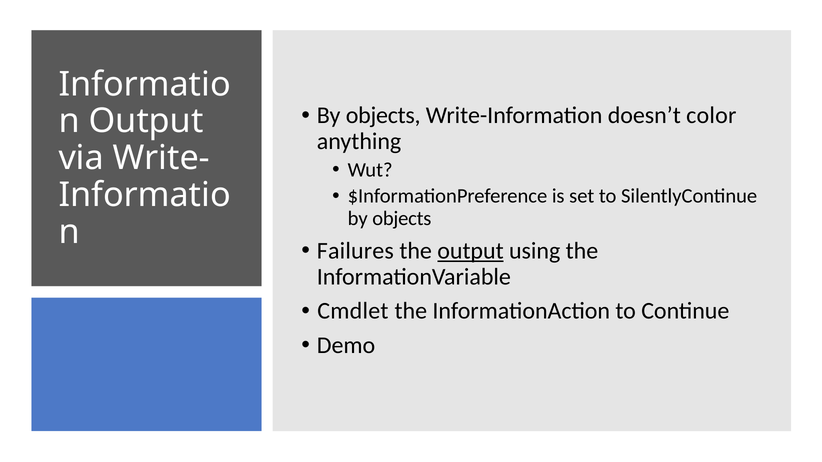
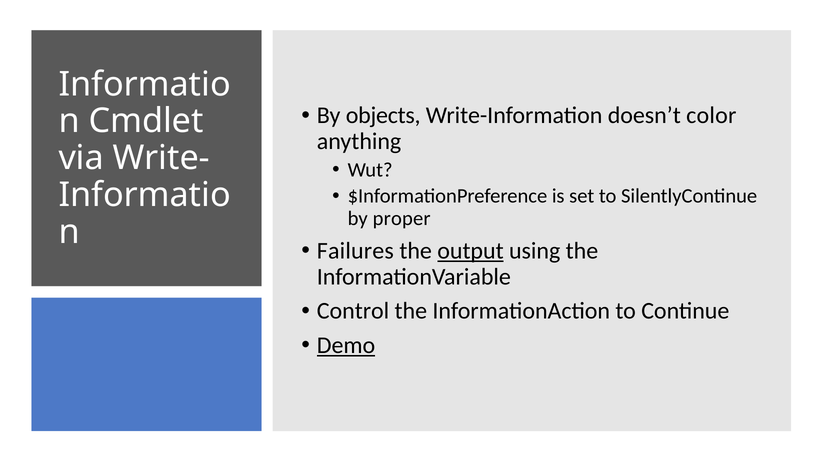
Output: Output -> Cmdlet (146, 121)
objects: objects -> proper (402, 219)
Cmdlet: Cmdlet -> Control (353, 311)
Demo underline: none -> present (346, 346)
